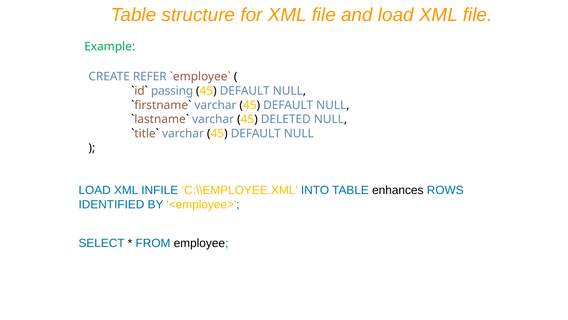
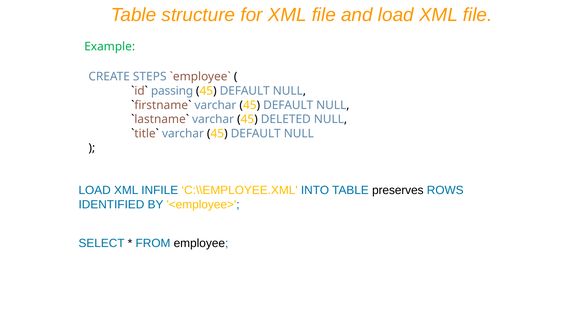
REFER: REFER -> STEPS (150, 77)
enhances: enhances -> preserves (398, 190)
